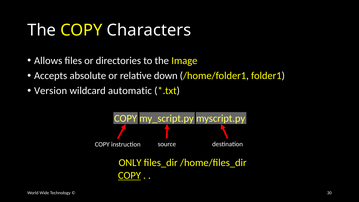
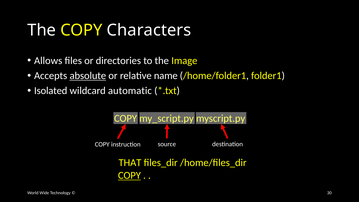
absolute underline: none -> present (88, 76)
down: down -> name (166, 76)
Version: Version -> Isolated (51, 91)
ONLY: ONLY -> THAT (130, 163)
